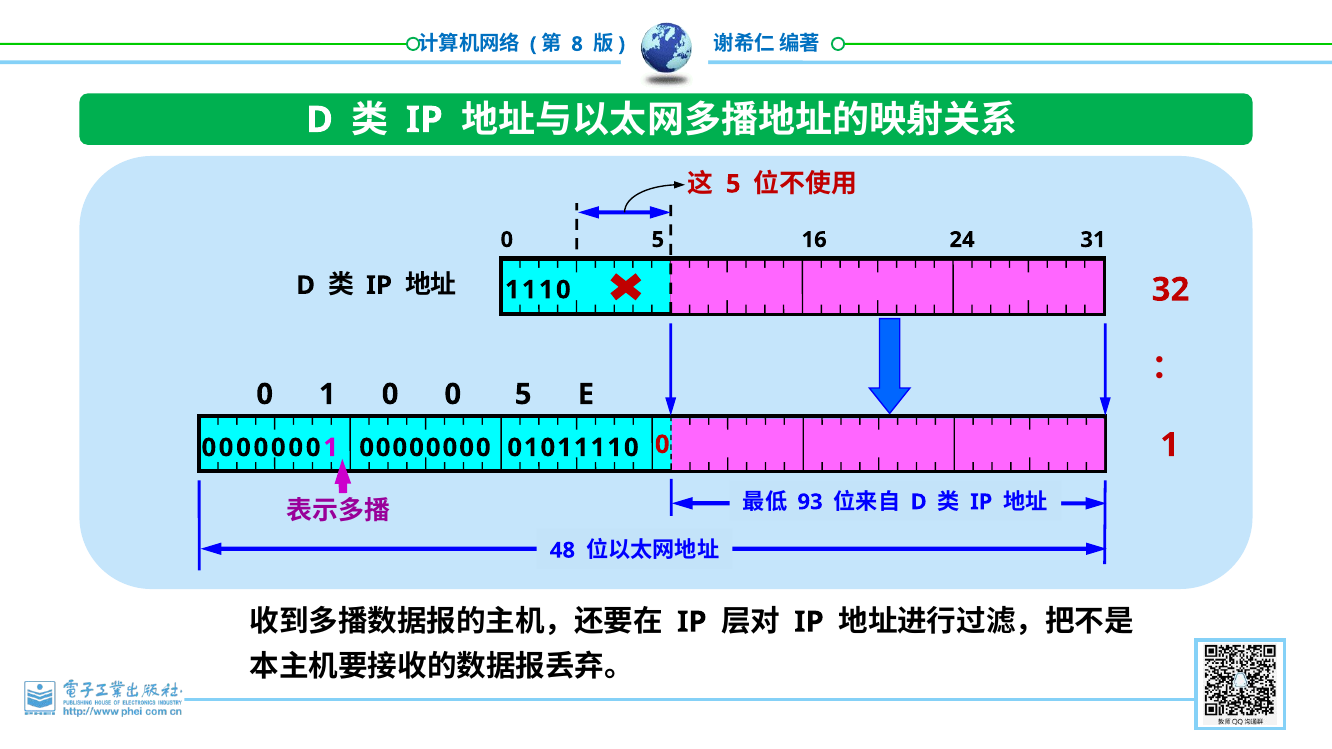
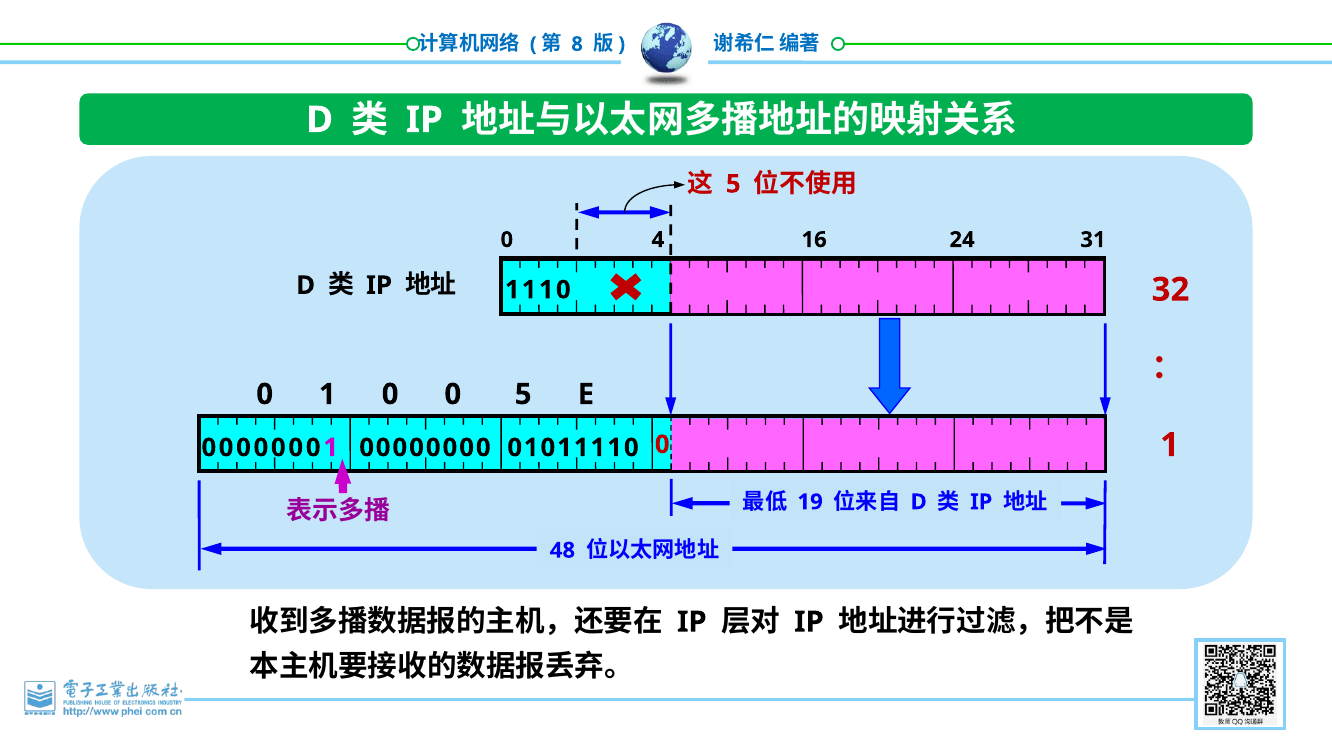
5: 5 -> 4 (658, 240)
93: 93 -> 19 (810, 502)
